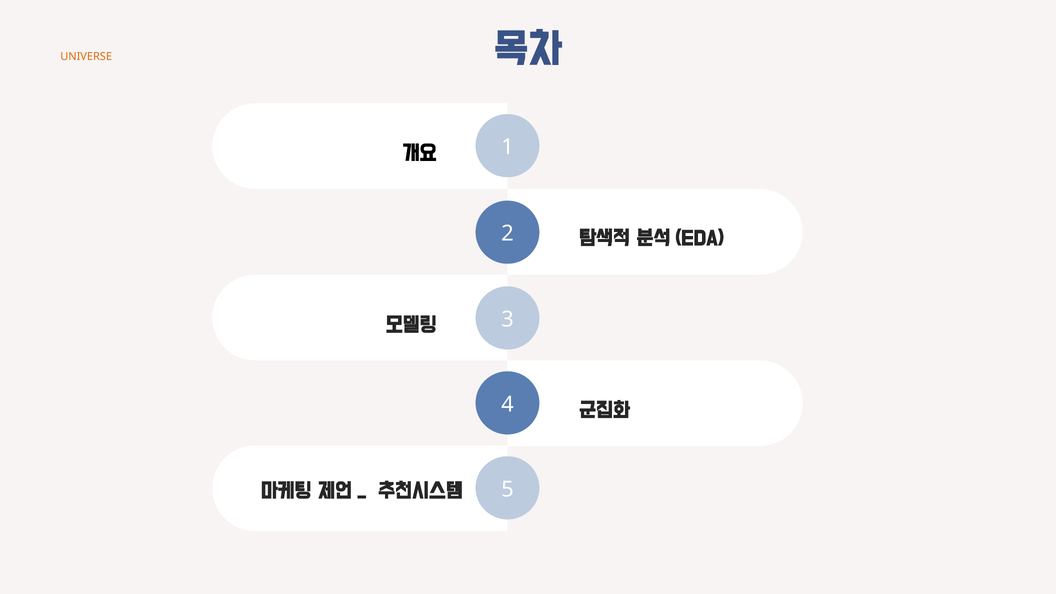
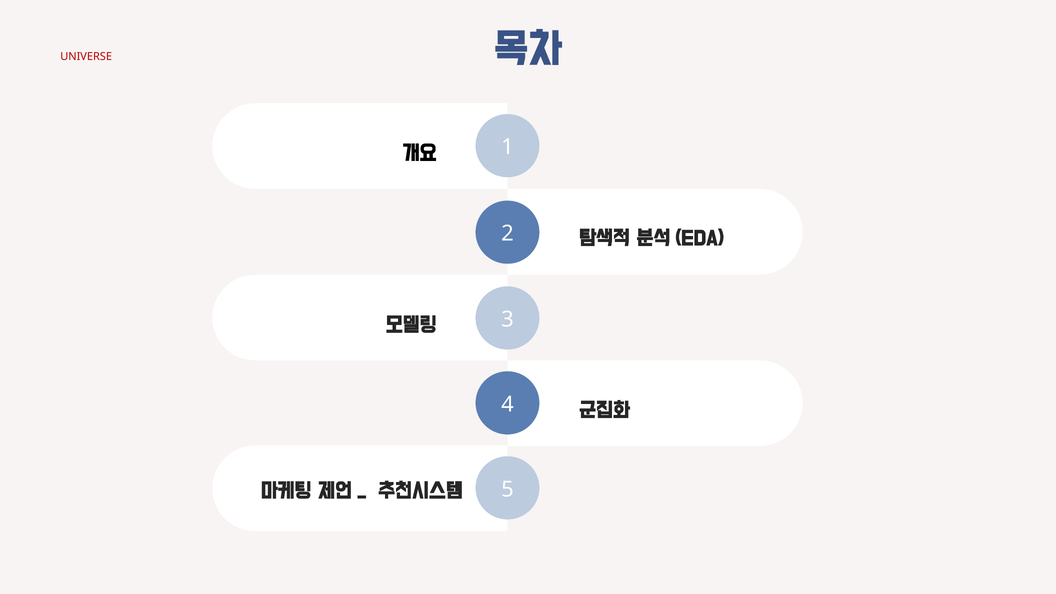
UNIVERSE colour: orange -> red (86, 57)
